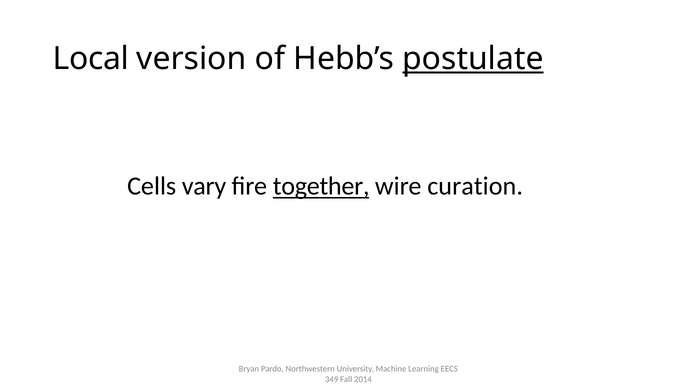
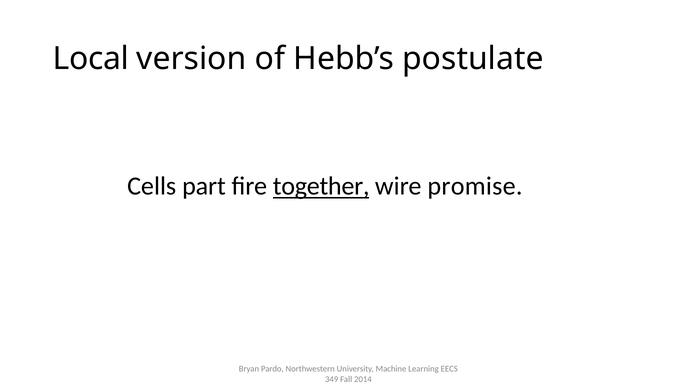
postulate underline: present -> none (473, 59)
vary: vary -> part (204, 186)
curation: curation -> promise (475, 186)
